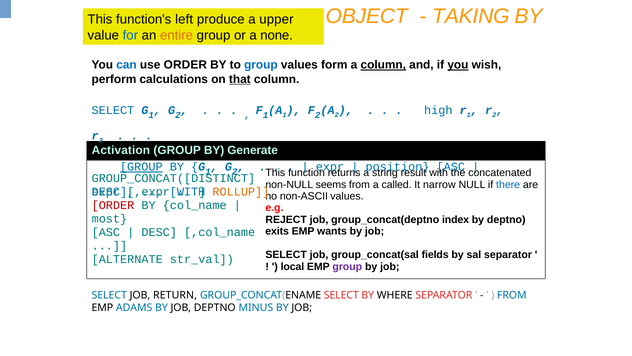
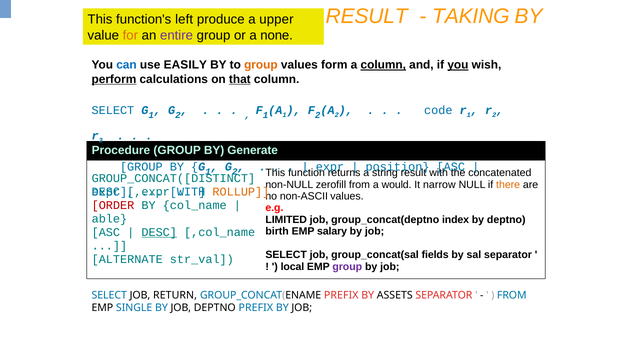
OBJECT: OBJECT -> RESULT (367, 16)
for colour: blue -> orange (130, 35)
entire colour: orange -> purple (177, 35)
use ORDER: ORDER -> EASILY (185, 65)
group colour: blue -> orange (261, 65)
perform underline: none -> present (114, 79)
high: high -> code (438, 110)
Activation: Activation -> Procedure (121, 150)
GROUP underline: present -> none (141, 167)
seems: seems -> zerofill (331, 184)
called: called -> would (397, 184)
there colour: blue -> orange (508, 184)
most: most -> able (109, 218)
REJECT: REJECT -> LIMITED (286, 219)
exits: exits -> birth (277, 231)
wants: wants -> salary (332, 231)
DESC underline: none -> present (159, 232)
GROUP_CONCAT(ENAME SELECT: SELECT -> PREFIX (341, 295)
WHERE: WHERE -> ASSETS (395, 295)
ADAMS: ADAMS -> SINGLE (134, 308)
DEPTNO MINUS: MINUS -> PREFIX (256, 308)
